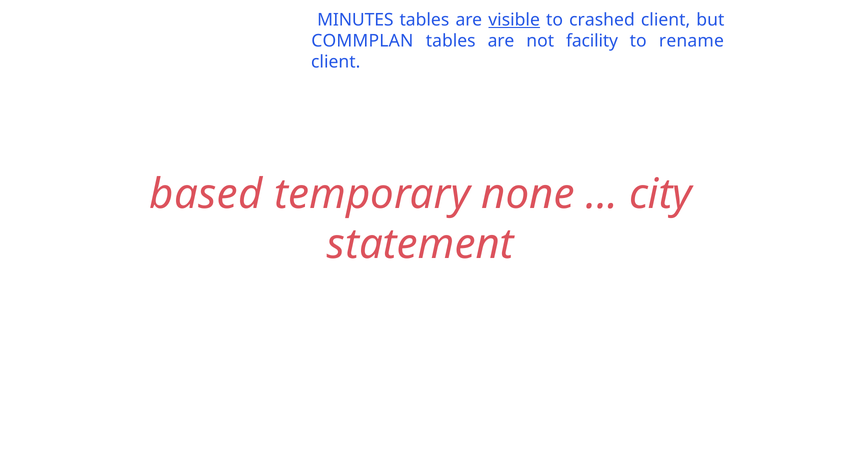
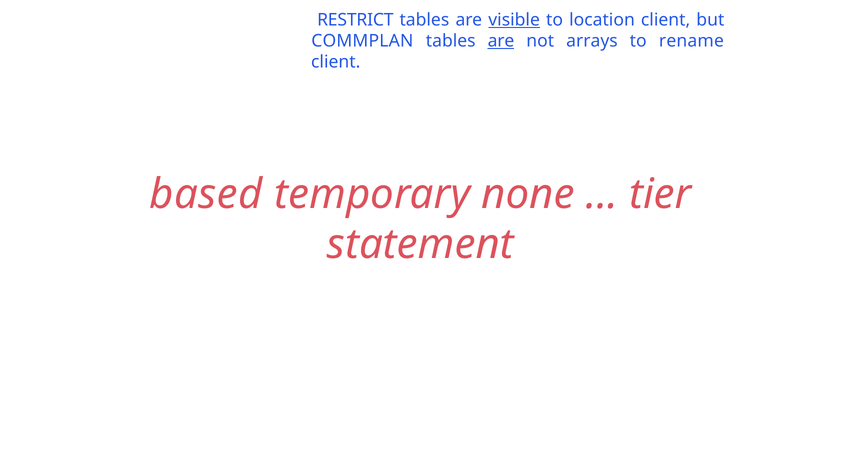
MINUTES: MINUTES -> RESTRICT (355, 20)
crashed: crashed -> location (602, 20)
are underline: none -> present (501, 41)
facility: facility -> arrays (592, 41)
city: city -> tier (660, 194)
